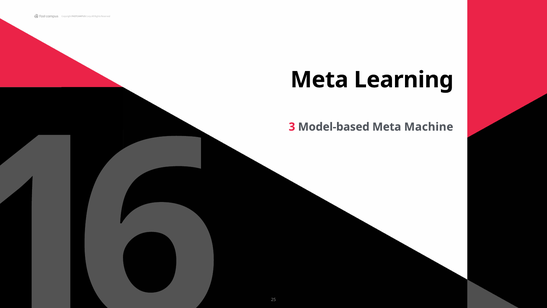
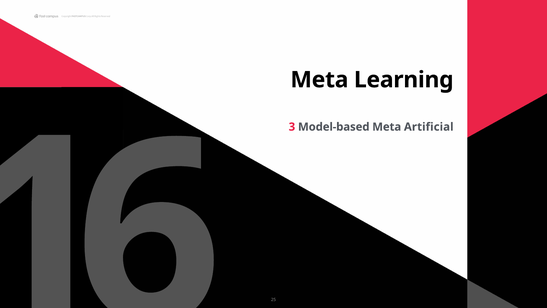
Machine: Machine -> Artificial (429, 127)
